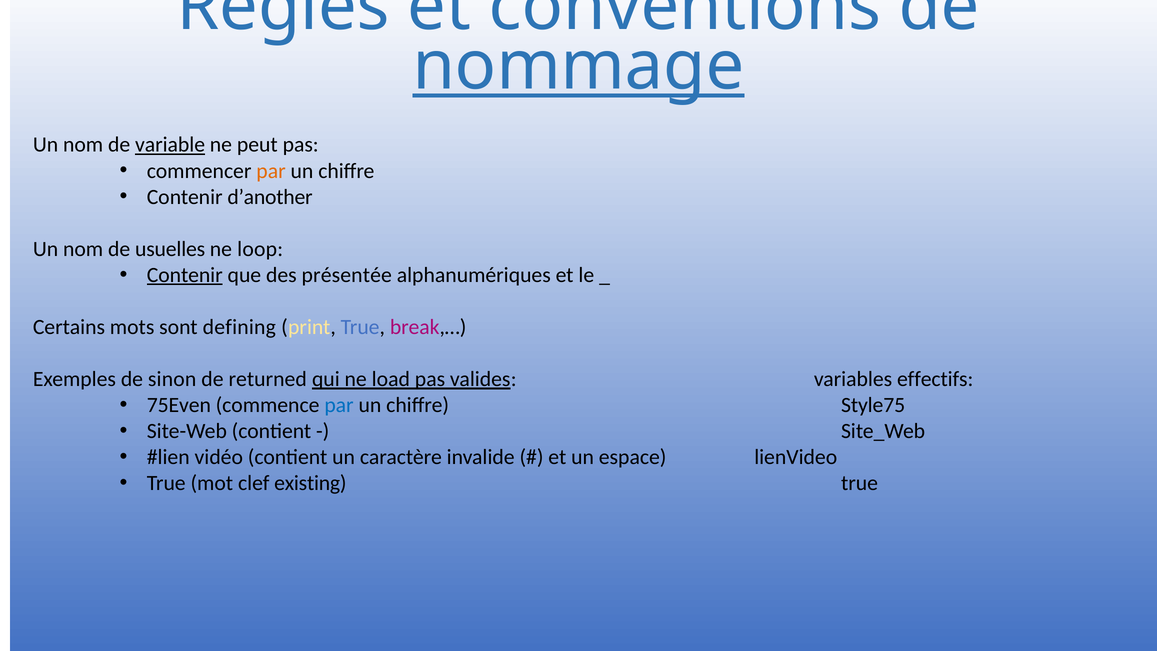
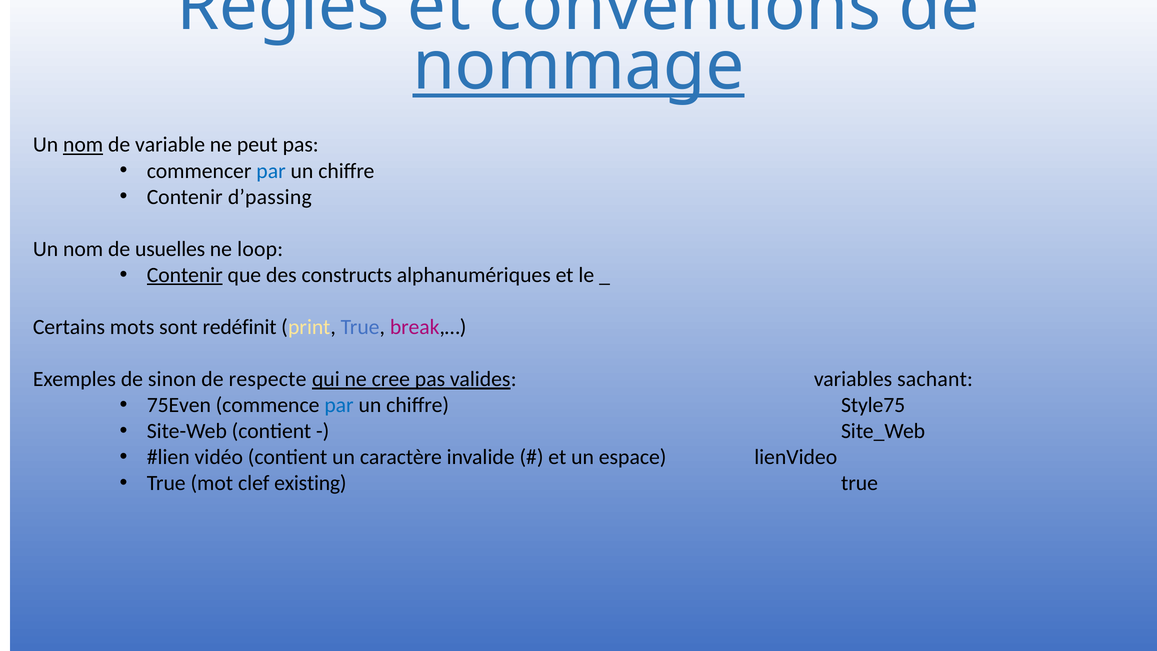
nom underline: none -> present (83, 145)
variable underline: present -> none (170, 145)
par colour: orange -> blue (271, 171)
d’another: d’another -> d’passing (270, 197)
présentée: présentée -> constructs (347, 275)
defining: defining -> redéfinit (240, 327)
returned: returned -> respecte (268, 379)
load: load -> cree (391, 379)
effectifs: effectifs -> sachant (935, 379)
